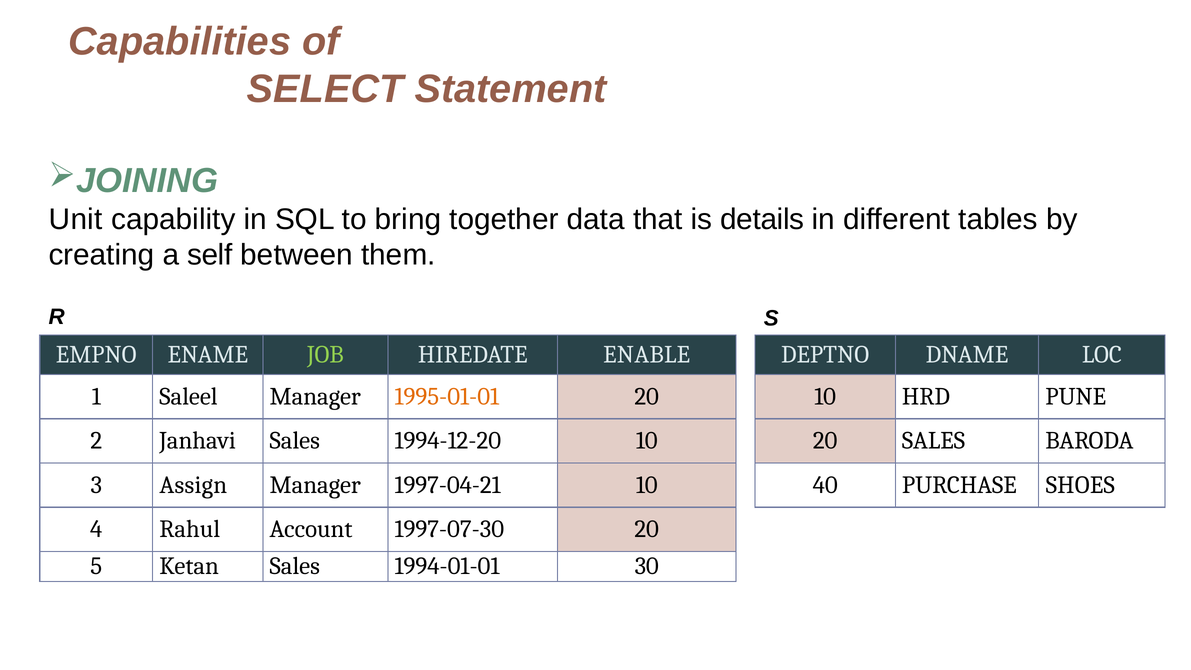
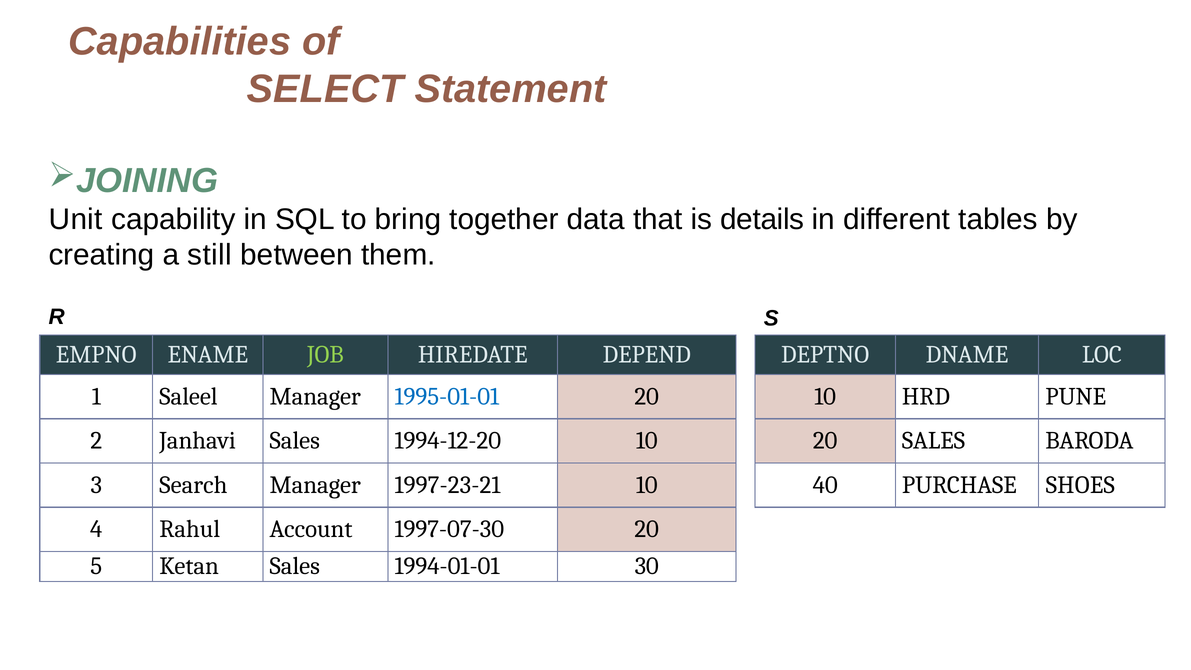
self: self -> still (210, 255)
ENABLE: ENABLE -> DEPEND (647, 355)
1995-01-01 colour: orange -> blue (447, 396)
Assign: Assign -> Search (193, 485)
1997-04-21: 1997-04-21 -> 1997-23-21 (447, 485)
